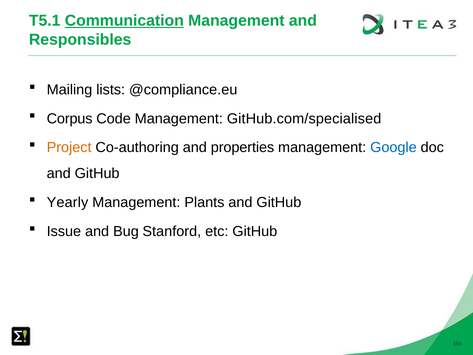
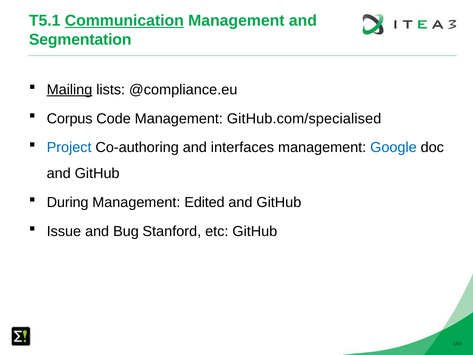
Responsibles: Responsibles -> Segmentation (80, 40)
Mailing underline: none -> present (69, 90)
Project colour: orange -> blue (69, 147)
properties: properties -> interfaces (242, 147)
Yearly: Yearly -> During (68, 202)
Plants: Plants -> Edited (204, 202)
